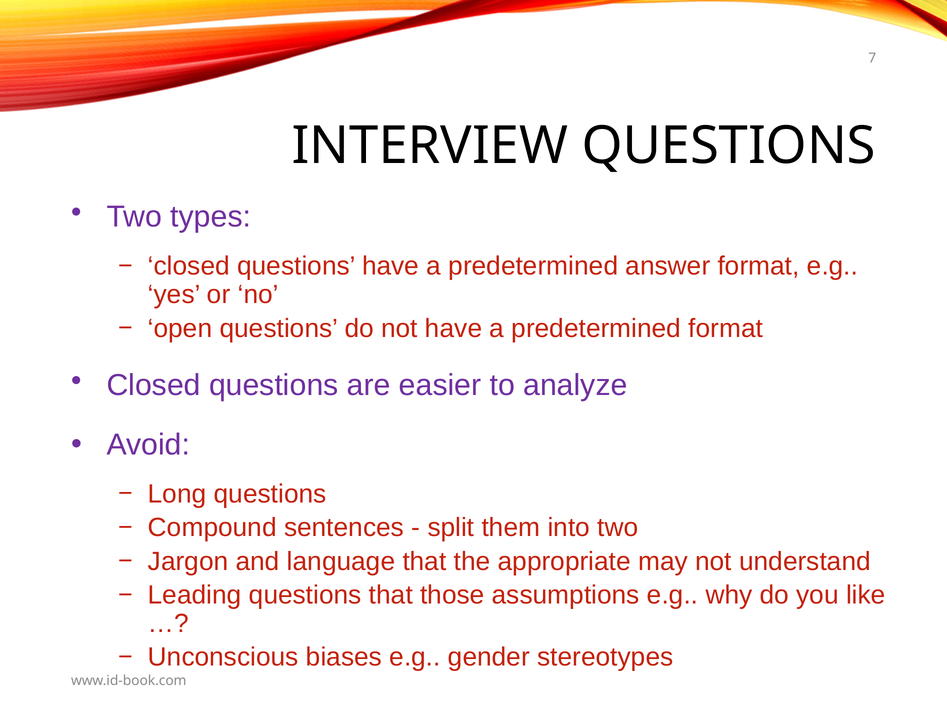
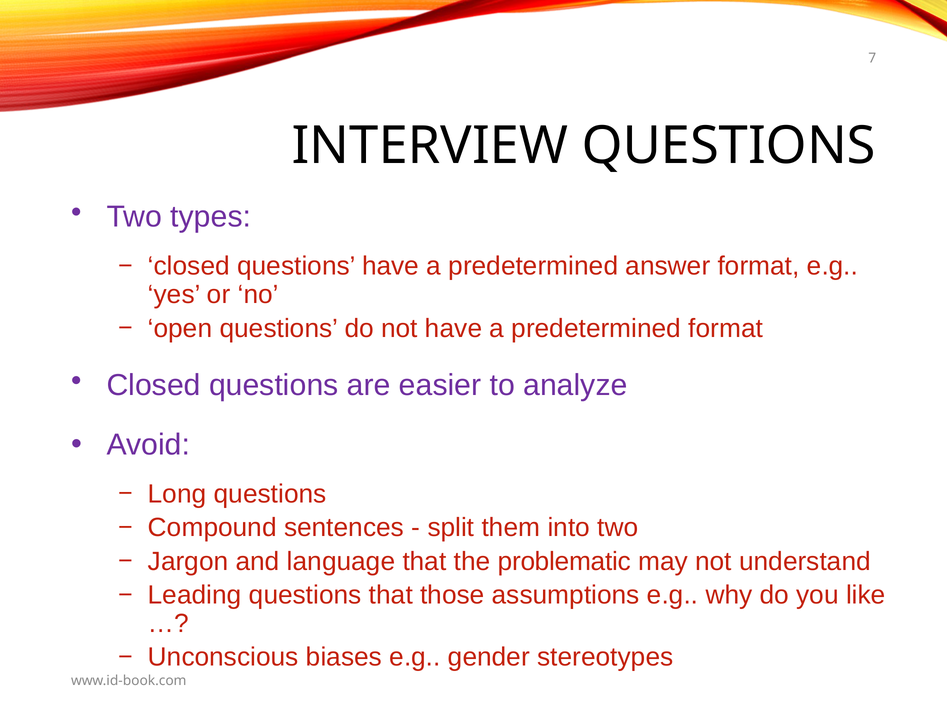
appropriate: appropriate -> problematic (564, 561)
